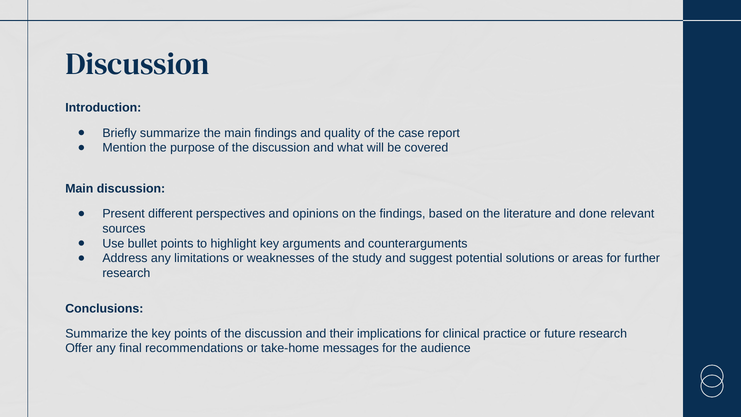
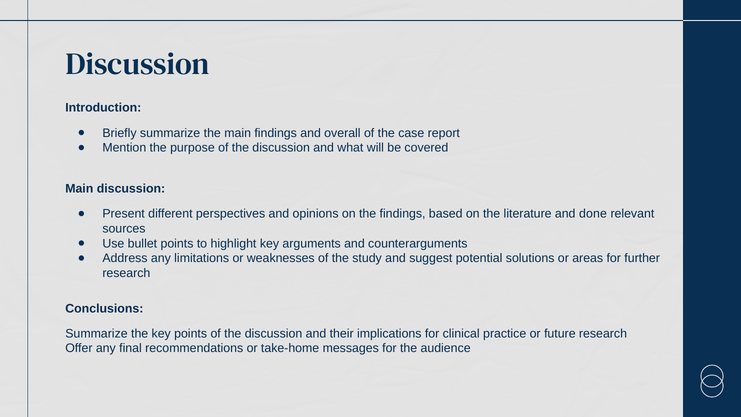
quality: quality -> overall (342, 133)
